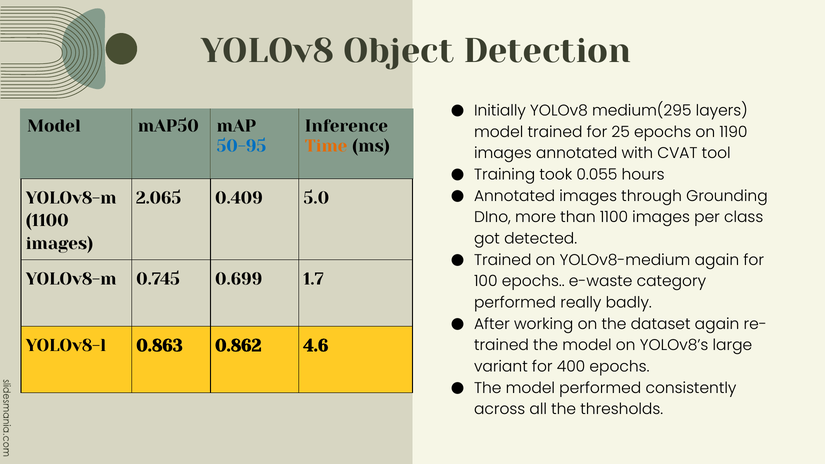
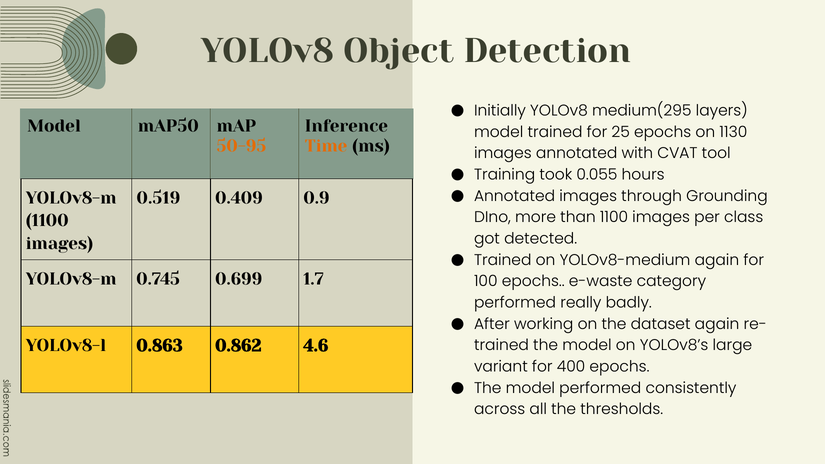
1190: 1190 -> 1130 (733, 132)
50-95 colour: blue -> orange (241, 146)
2.065: 2.065 -> 0.519 (158, 198)
5.0: 5.0 -> 0.9 (316, 198)
